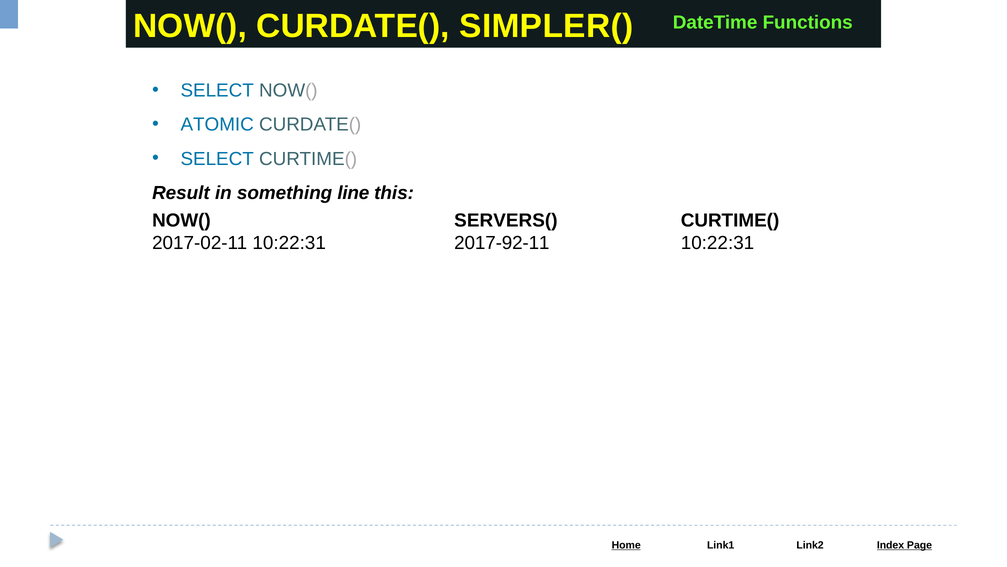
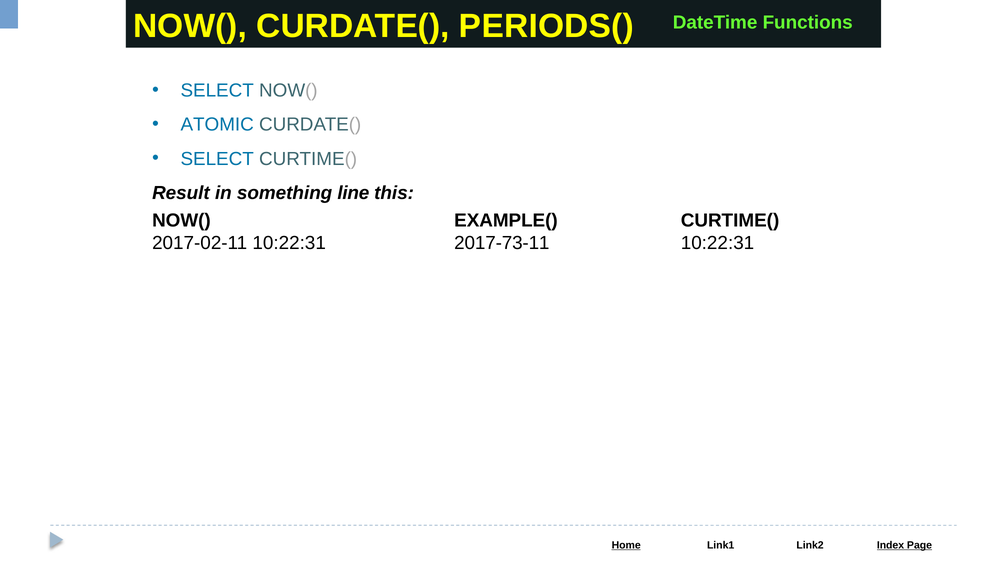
SIMPLER(: SIMPLER( -> PERIODS( (546, 26)
SERVERS(: SERVERS( -> EXAMPLE( (506, 220)
2017-92-11: 2017-92-11 -> 2017-73-11 (502, 243)
